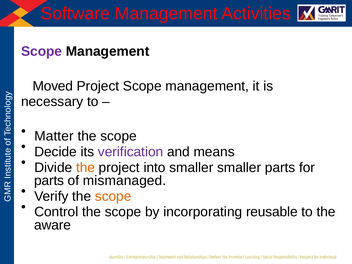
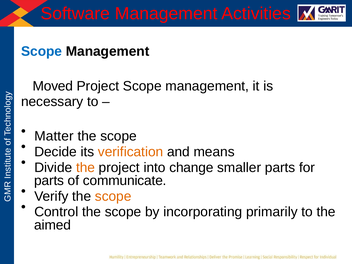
Scope colour: purple -> blue (42, 51)
verification colour: purple -> orange (131, 152)
into smaller: smaller -> change (191, 168)
mismanaged: mismanaged -> communicate (125, 181)
reusable: reusable -> primarily (272, 212)
aware: aware -> aimed (53, 225)
